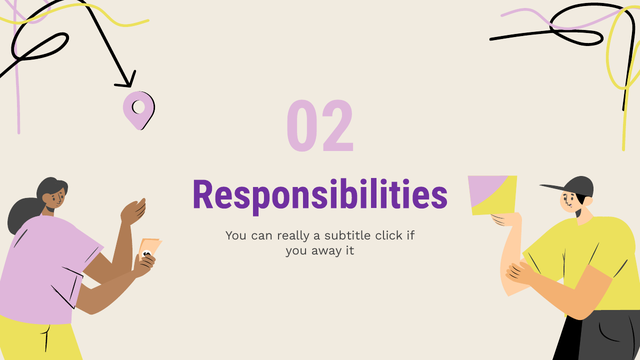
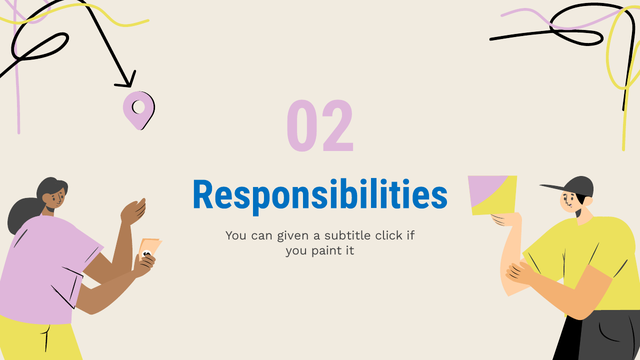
Responsibilities colour: purple -> blue (320, 195)
really: really -> given (293, 236)
away: away -> paint (327, 250)
